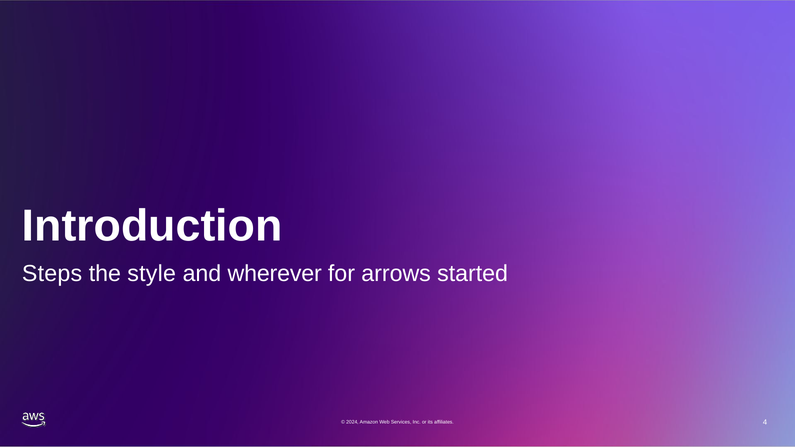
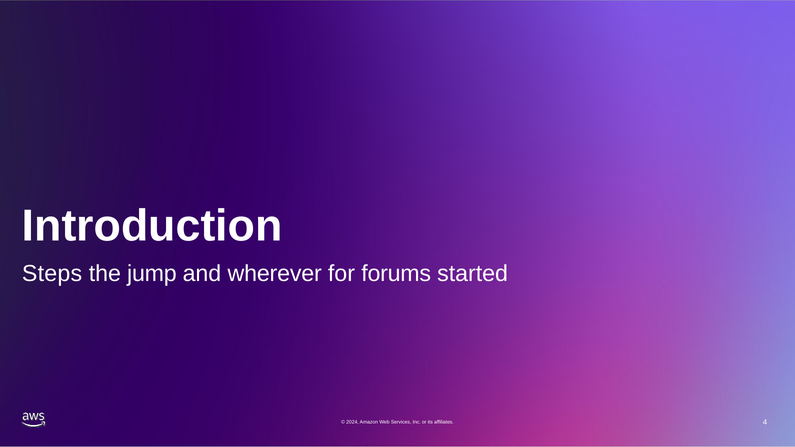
style: style -> jump (152, 274)
arrows: arrows -> forums (396, 274)
